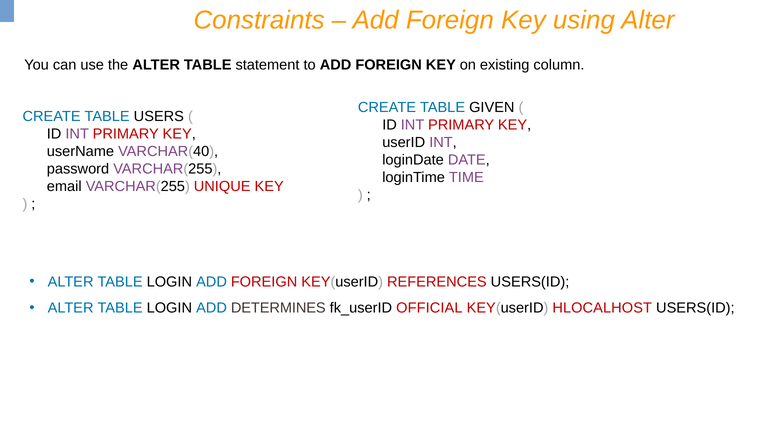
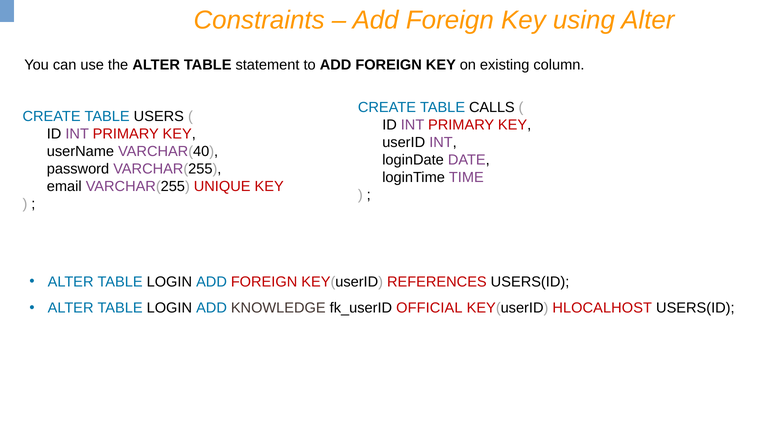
GIVEN: GIVEN -> CALLS (492, 107)
DETERMINES: DETERMINES -> KNOWLEDGE (278, 308)
